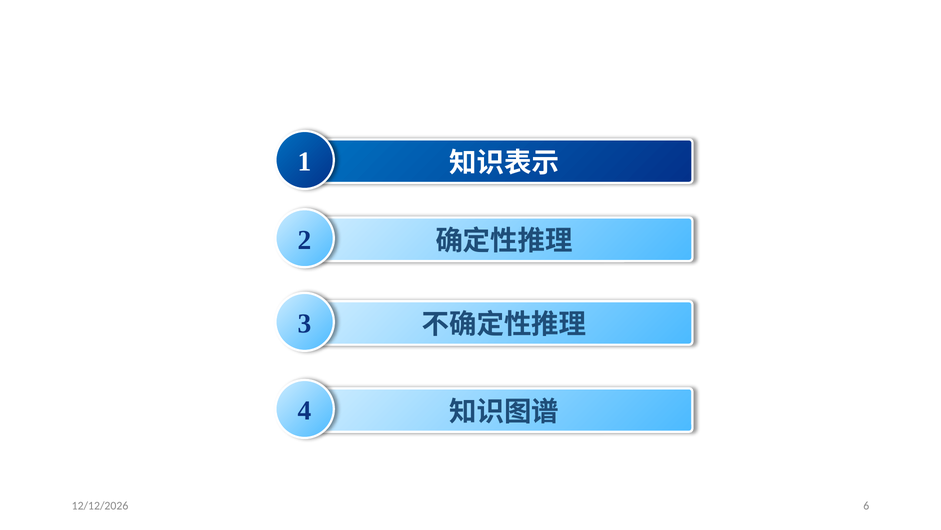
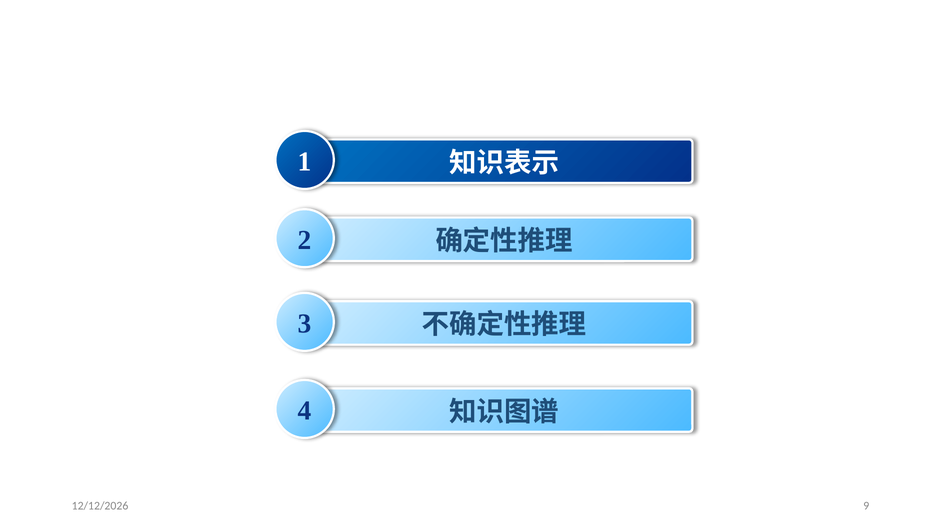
6: 6 -> 9 (866, 505)
